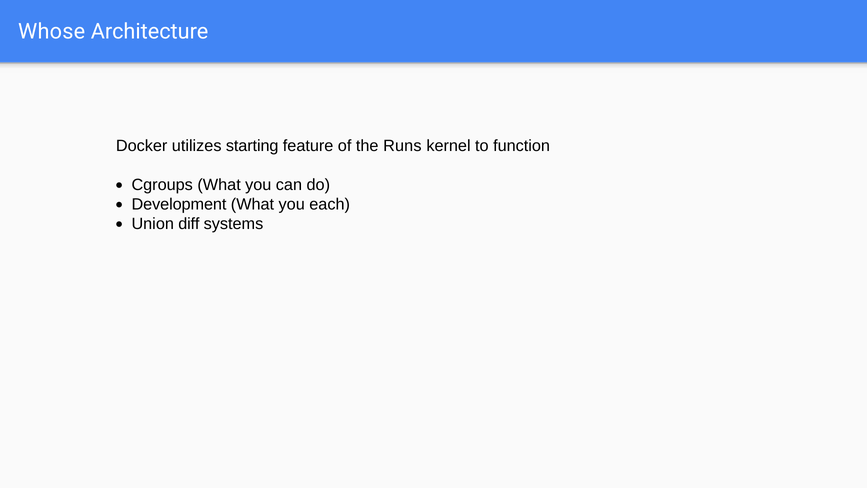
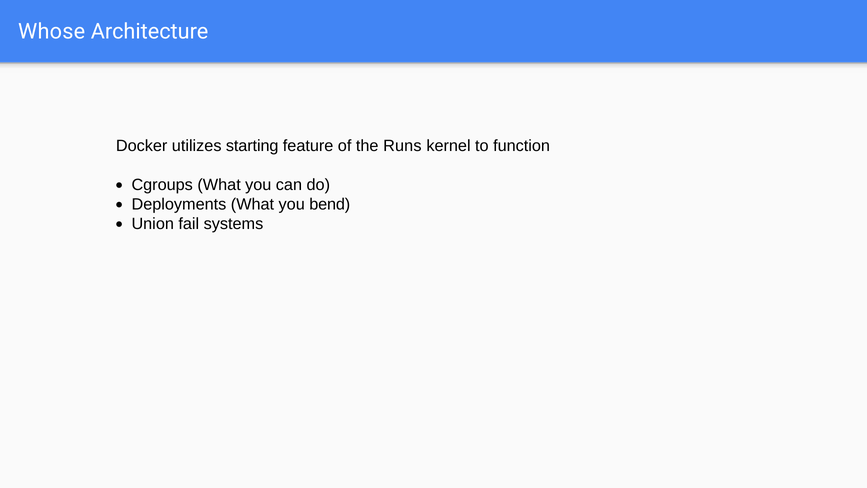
Development: Development -> Deployments (179, 204)
each: each -> bend (330, 204)
diff: diff -> fail (189, 224)
